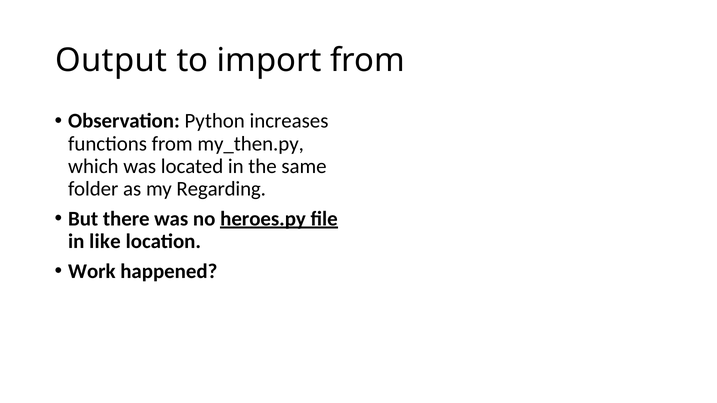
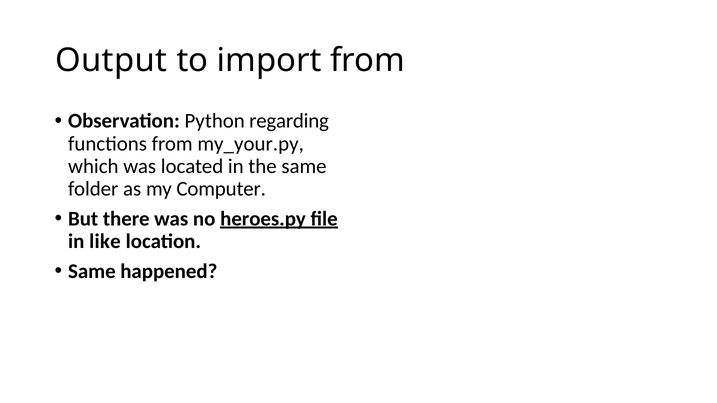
increases: increases -> regarding (289, 121)
my_then.py: my_then.py -> my_your.py (251, 144)
Regarding: Regarding -> Computer (221, 189)
Work: Work -> Same (92, 271)
